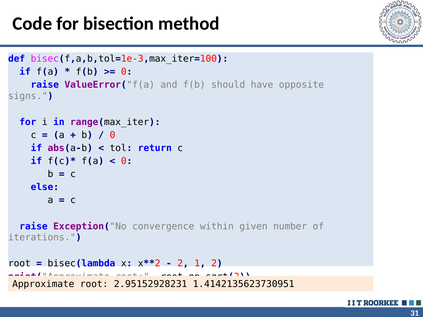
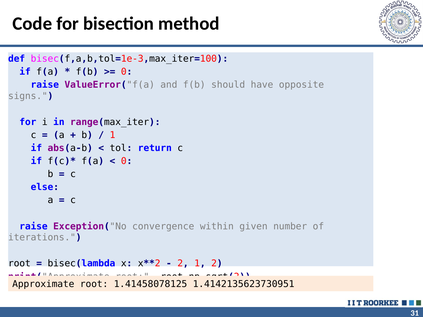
0: 0 -> 1 (113, 135)
2.95152928231: 2.95152928231 -> 1.41458078125 (151, 284)
